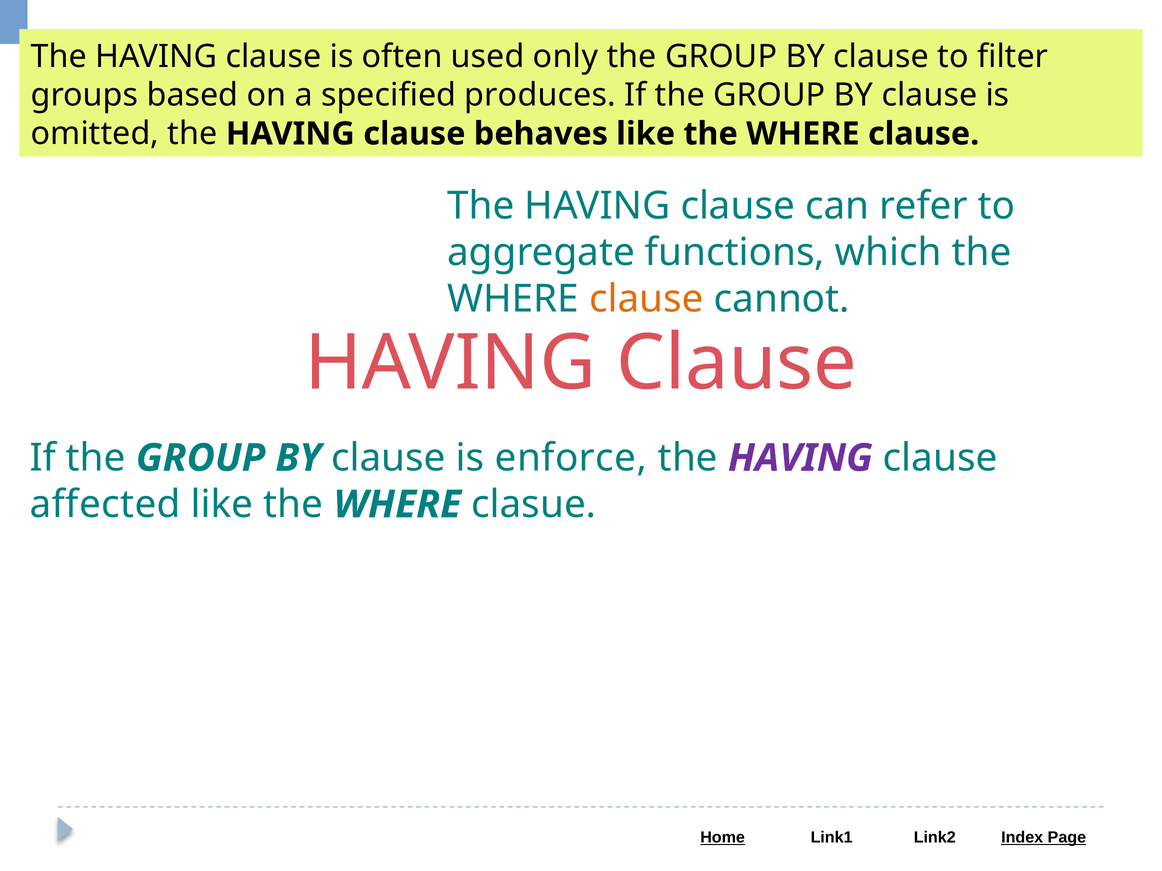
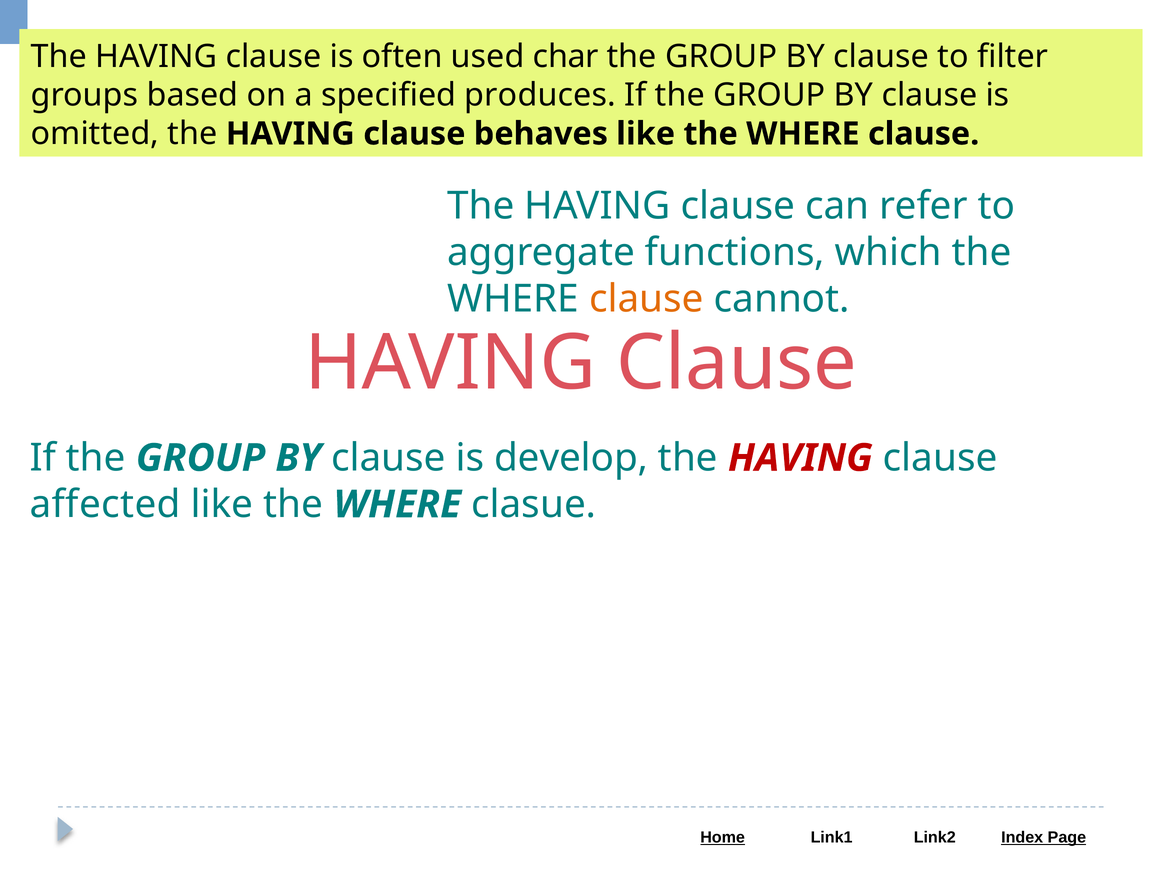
only: only -> char (566, 56)
enforce: enforce -> develop (571, 458)
HAVING colour: purple -> red (800, 458)
